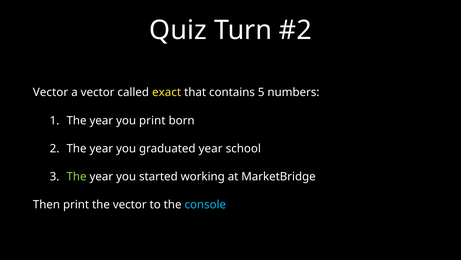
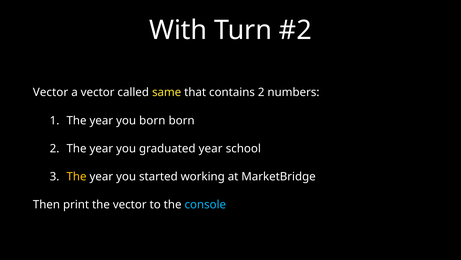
Quiz: Quiz -> With (178, 30)
exact: exact -> same (167, 92)
contains 5: 5 -> 2 (261, 92)
you print: print -> born (152, 120)
The colour: light green -> yellow (77, 176)
